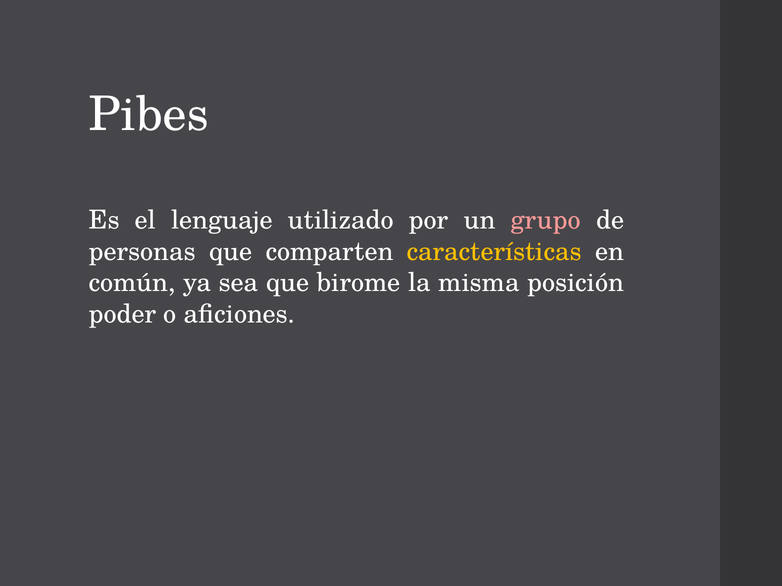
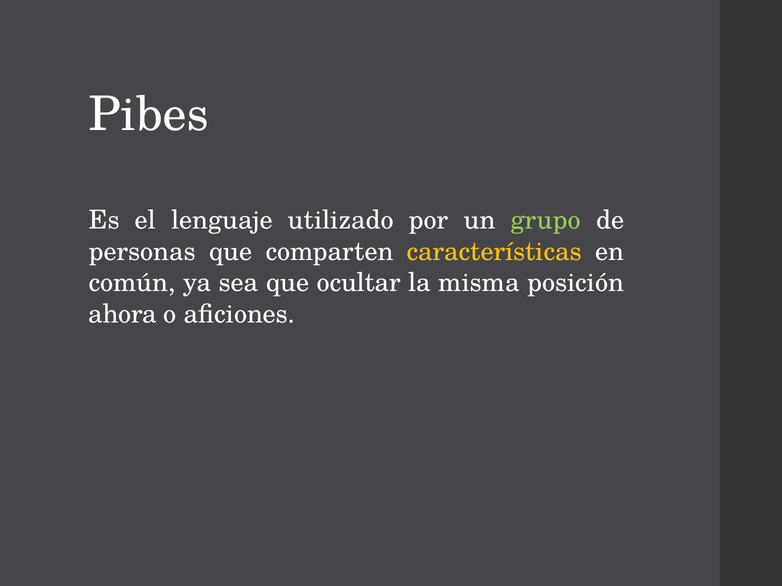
grupo colour: pink -> light green (546, 220)
birome: birome -> ocultar (359, 283)
poder: poder -> ahora (123, 314)
